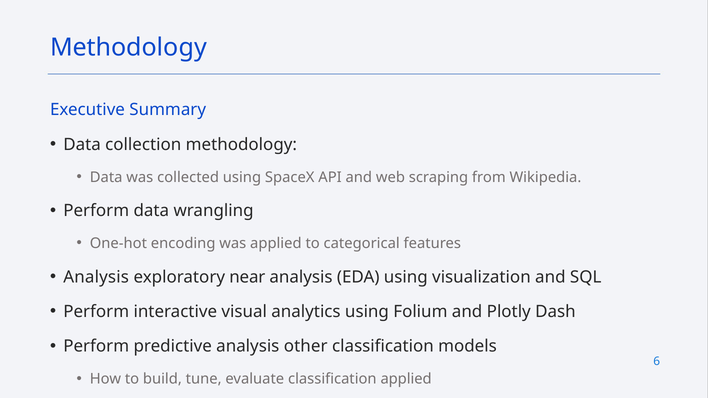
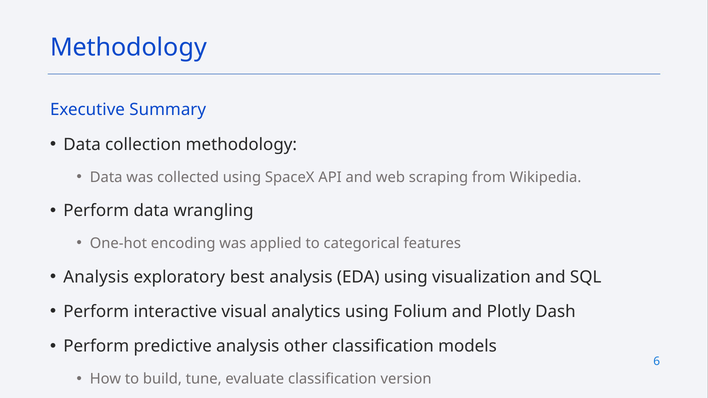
near: near -> best (247, 277)
classification applied: applied -> version (406, 379)
